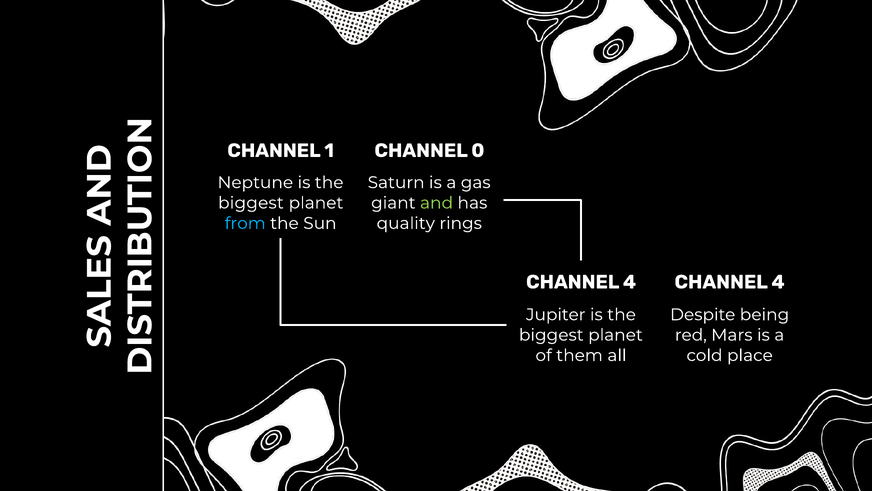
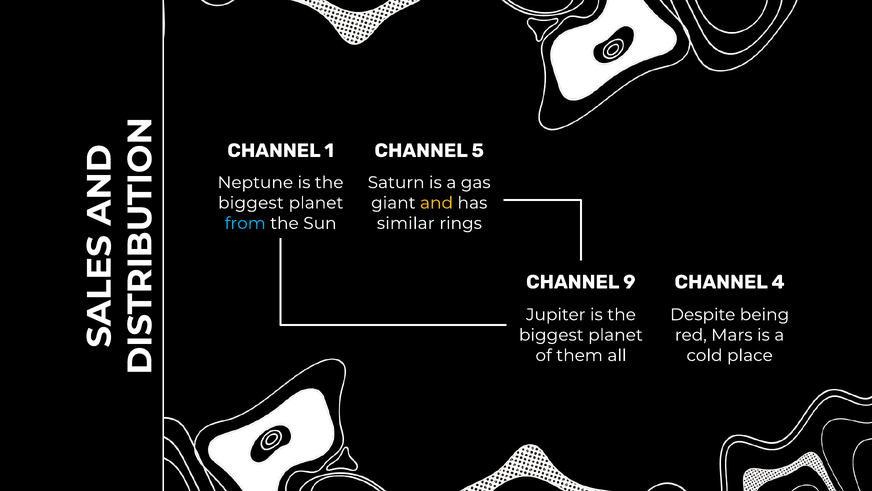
0: 0 -> 5 (478, 150)
and colour: light green -> yellow (437, 203)
quality: quality -> similar (406, 223)
4: 4 -> 9 (629, 282)
